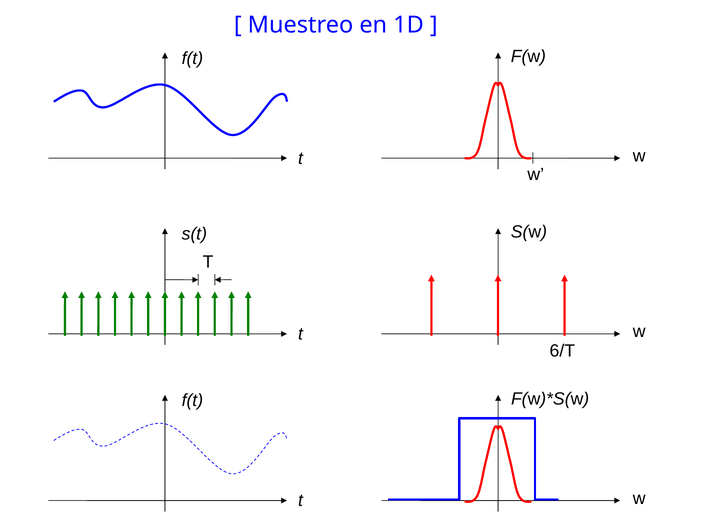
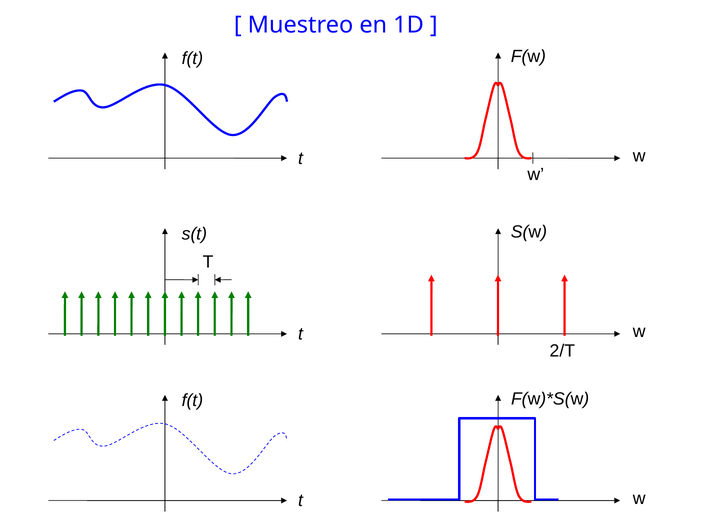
6/T: 6/T -> 2/T (562, 351)
